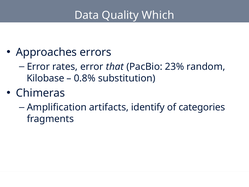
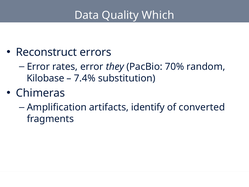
Approaches: Approaches -> Reconstruct (46, 52)
that: that -> they (115, 67)
23%: 23% -> 70% (175, 67)
0.8%: 0.8% -> 7.4% (85, 78)
categories: categories -> converted (202, 107)
